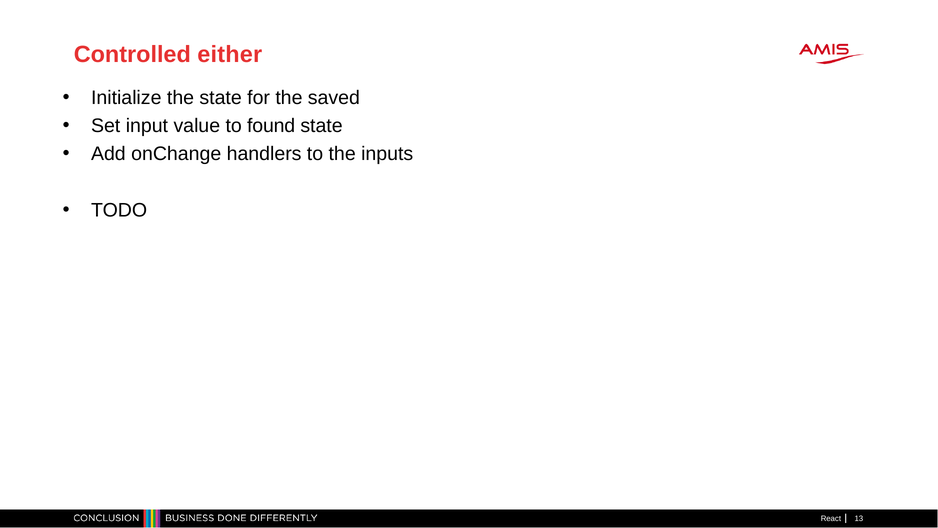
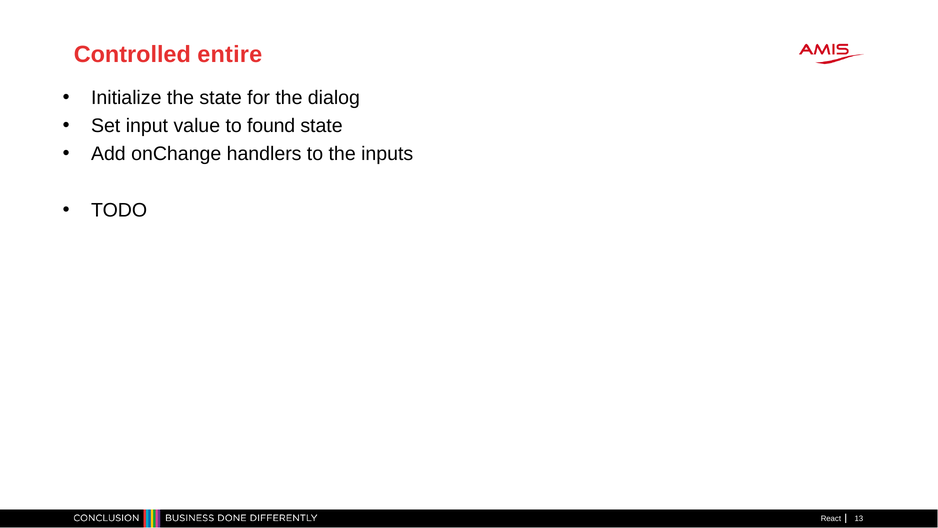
either: either -> entire (230, 54)
saved: saved -> dialog (334, 98)
